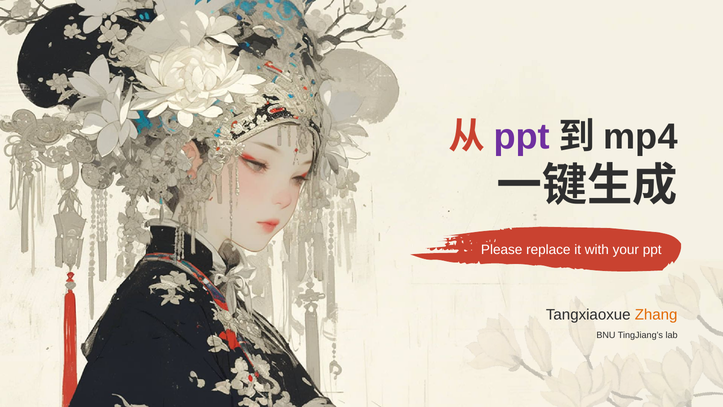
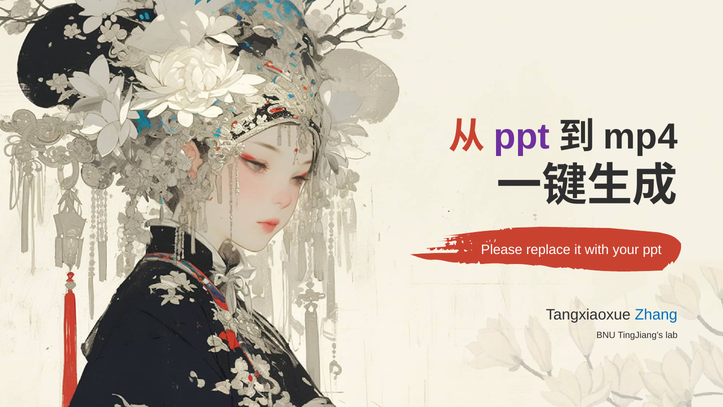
Zhang colour: orange -> blue (656, 314)
